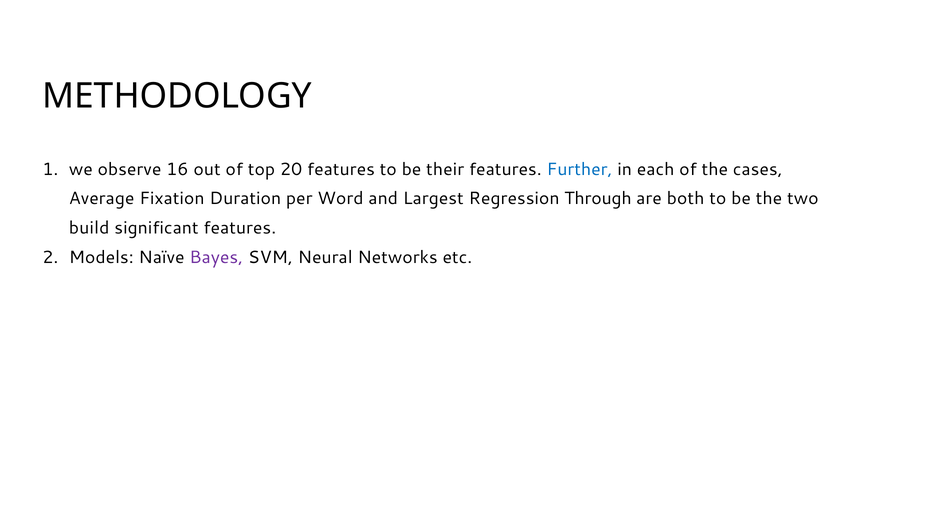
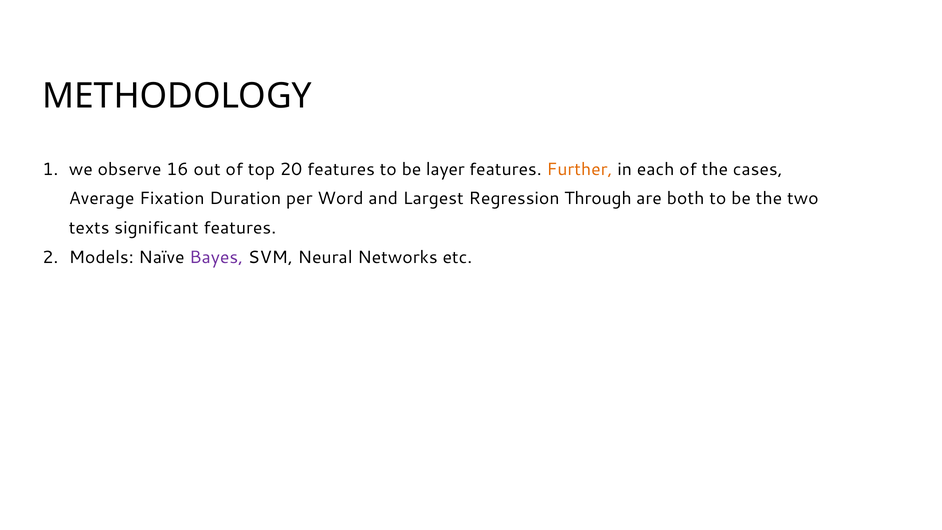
their: their -> layer (445, 169)
Further colour: blue -> orange (580, 169)
build: build -> texts (89, 228)
